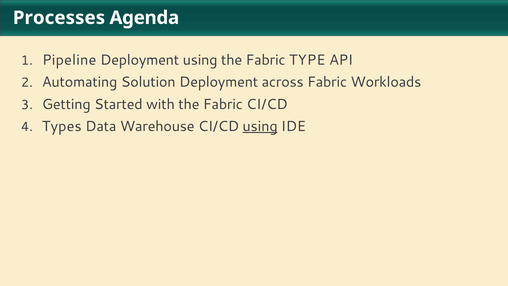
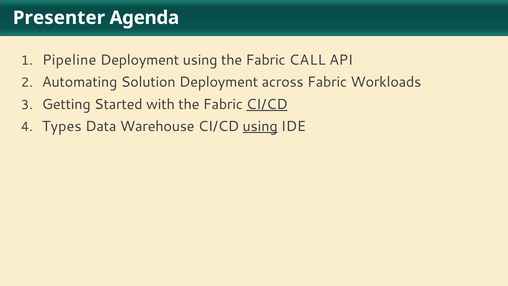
Processes: Processes -> Presenter (59, 18)
TYPE: TYPE -> CALL (307, 60)
CI/CD underline: none -> present (267, 104)
